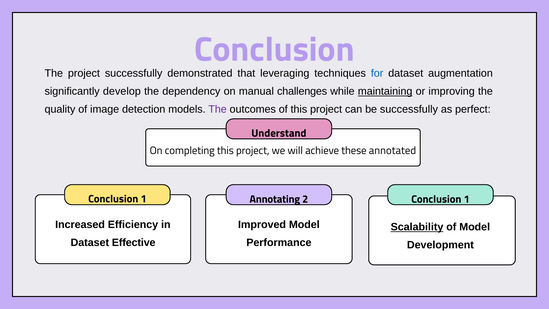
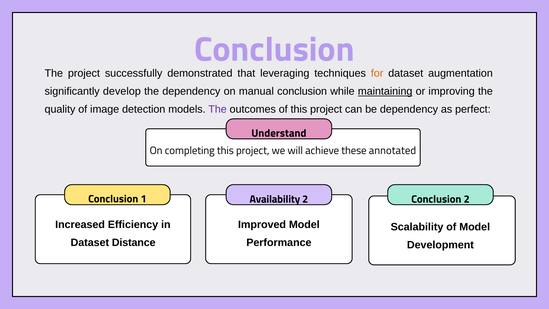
for colour: blue -> orange (377, 73)
manual challenges: challenges -> conclusion (302, 91)
be successfully: successfully -> dependency (409, 109)
Annotating: Annotating -> Availability (275, 199)
1: 1 -> 2 (467, 199)
Scalability underline: present -> none (417, 227)
Effective: Effective -> Distance (134, 242)
